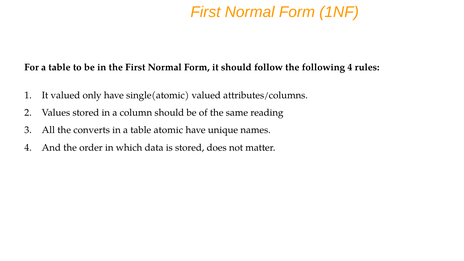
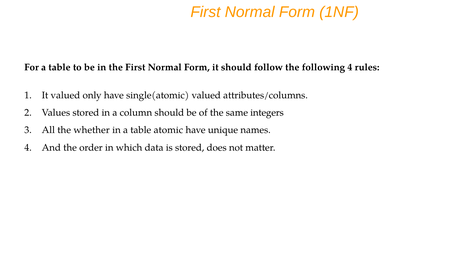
reading: reading -> integers (267, 113)
converts: converts -> whether (92, 130)
